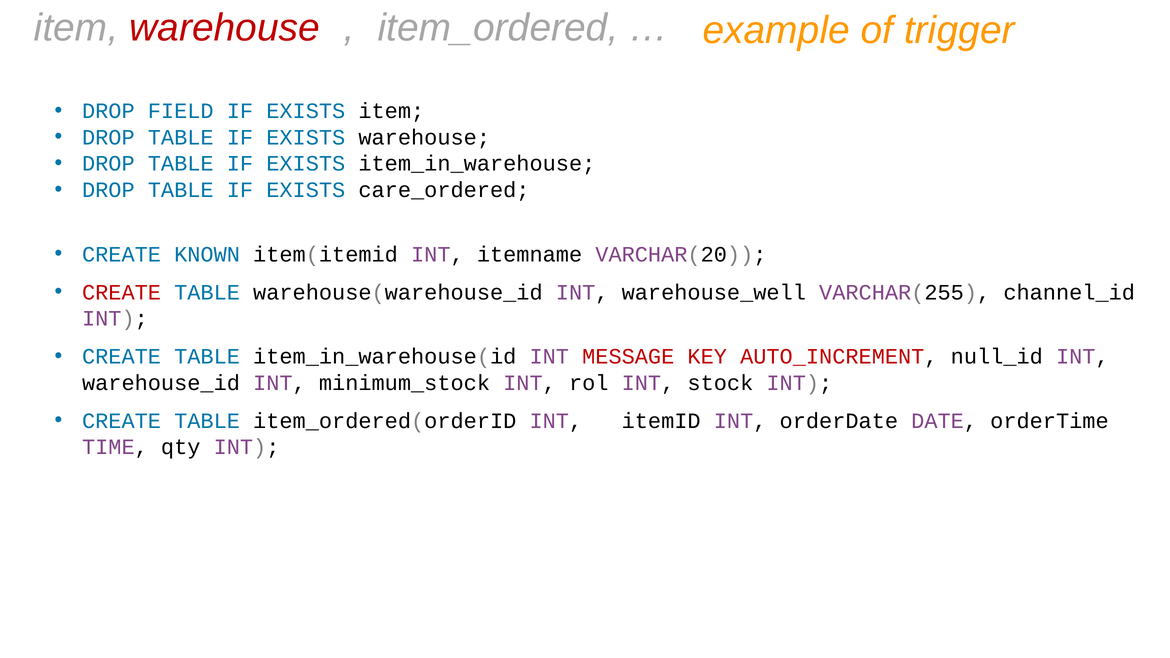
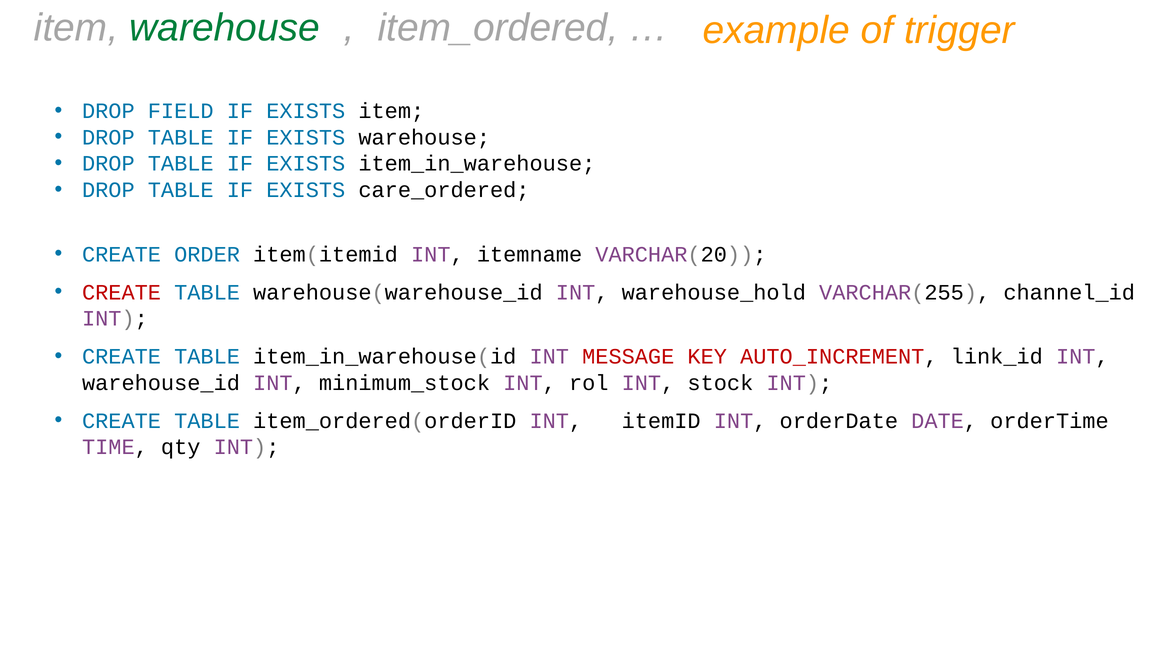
warehouse colour: red -> green (225, 28)
KNOWN: KNOWN -> ORDER (207, 254)
warehouse_well: warehouse_well -> warehouse_hold (714, 292)
null_id: null_id -> link_id (997, 357)
